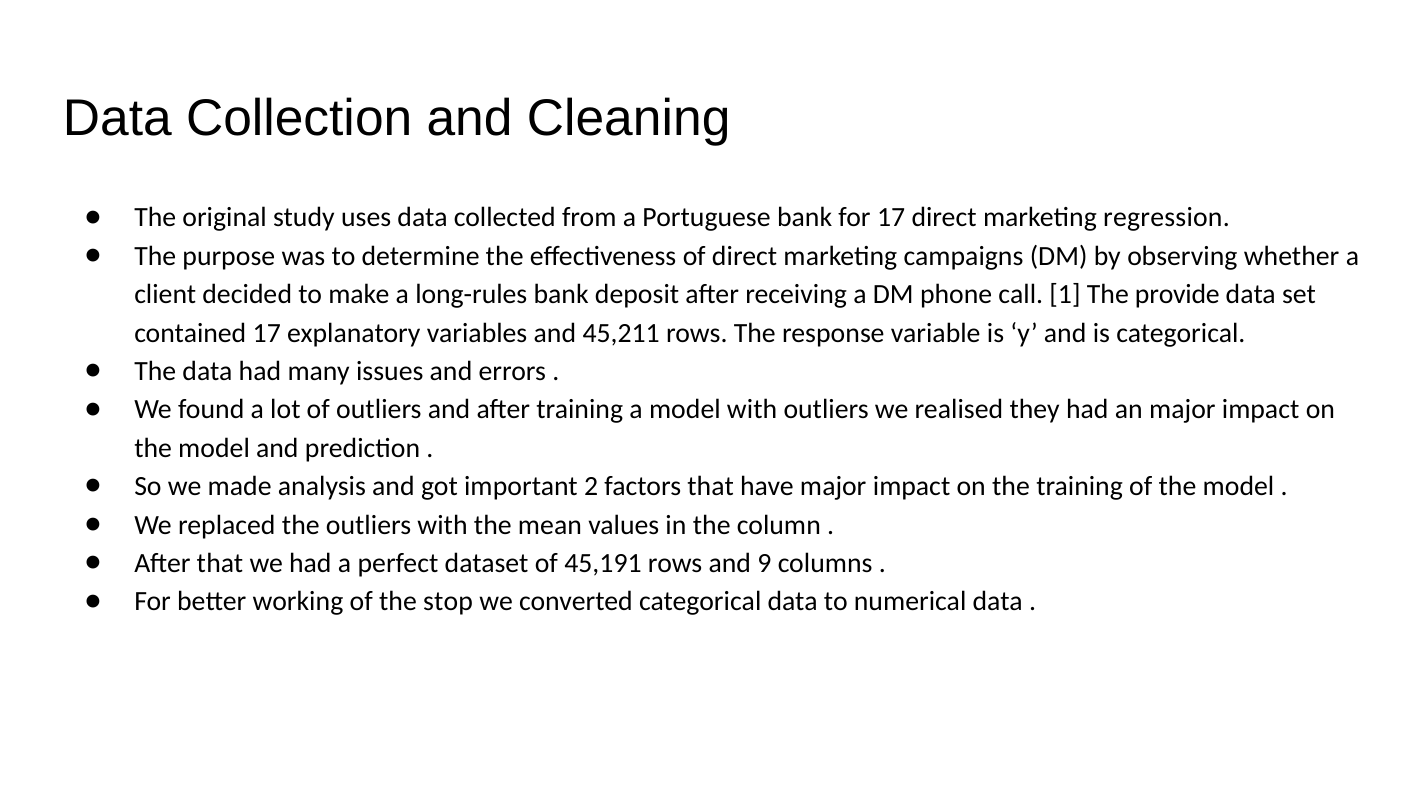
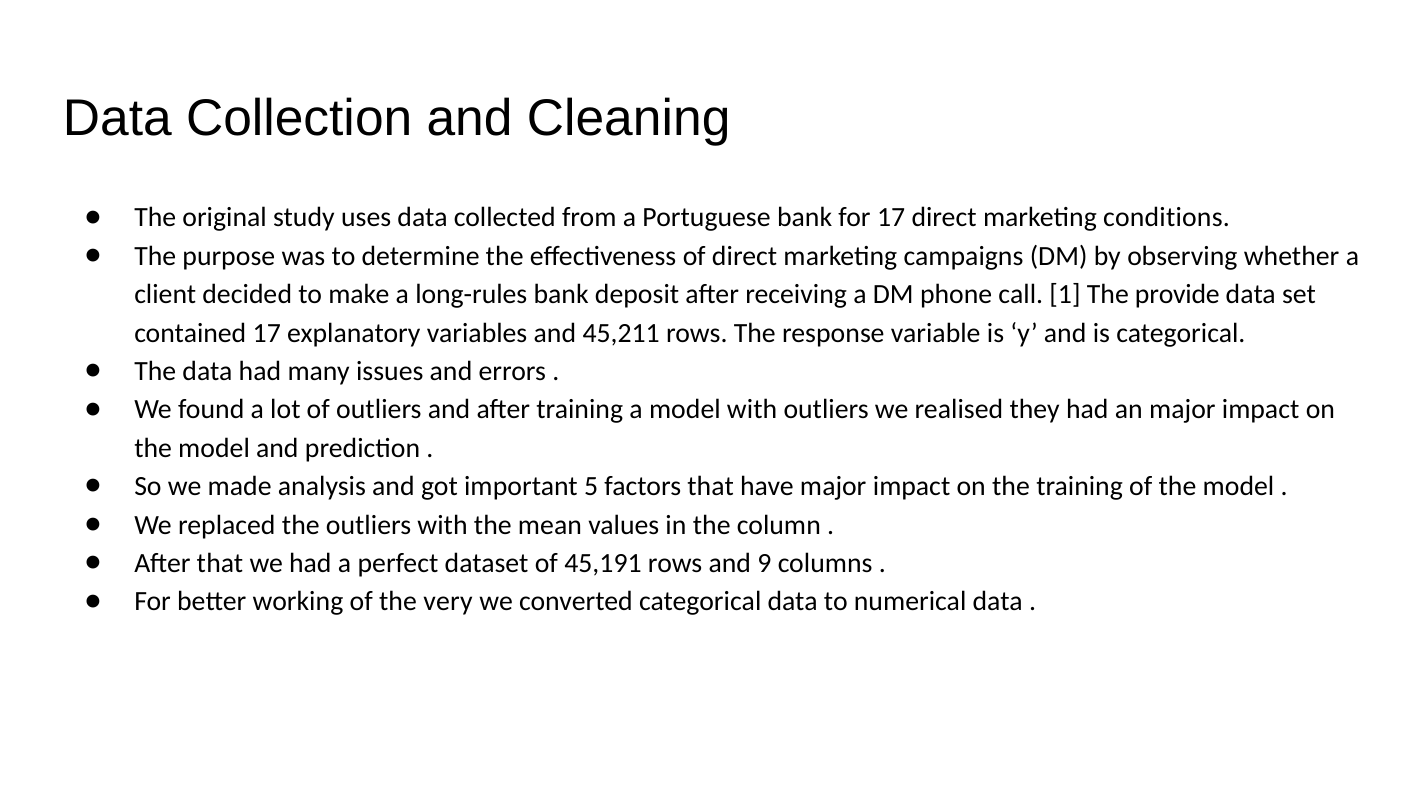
regression: regression -> conditions (1166, 218)
2: 2 -> 5 (591, 486)
stop: stop -> very (448, 601)
